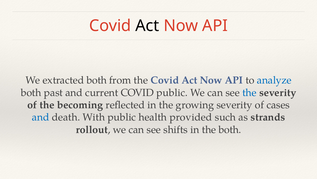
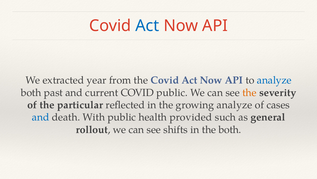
Act colour: black -> blue (147, 26)
extracted both: both -> year (97, 80)
the colour: blue -> orange (249, 92)
becoming: becoming -> particular (80, 105)
growing severity: severity -> analyze (234, 105)
strands: strands -> general (268, 117)
